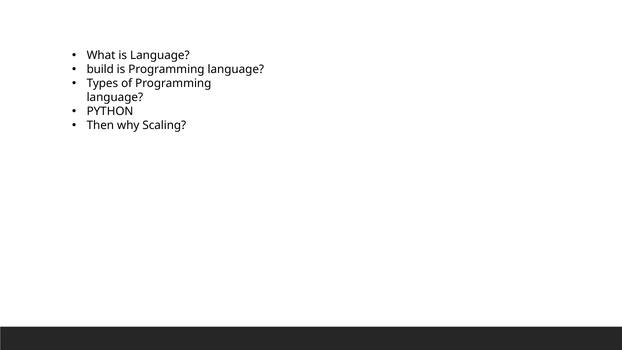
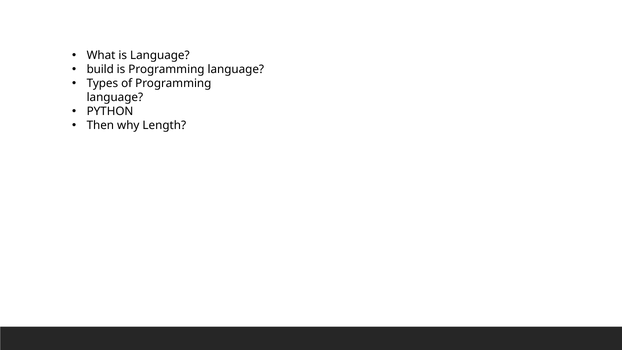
Scaling: Scaling -> Length (164, 125)
